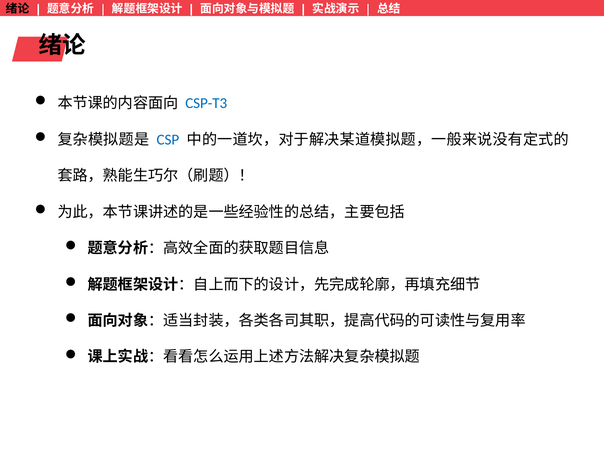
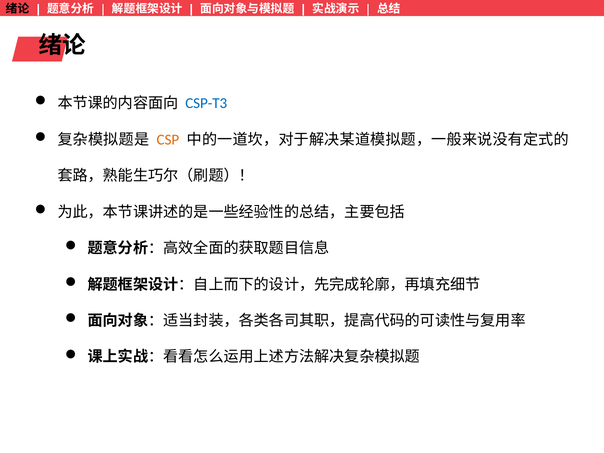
CSP colour: blue -> orange (168, 140)
